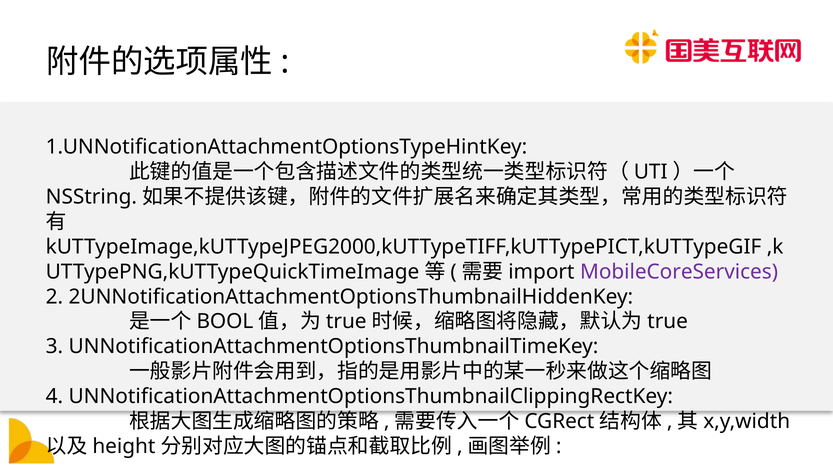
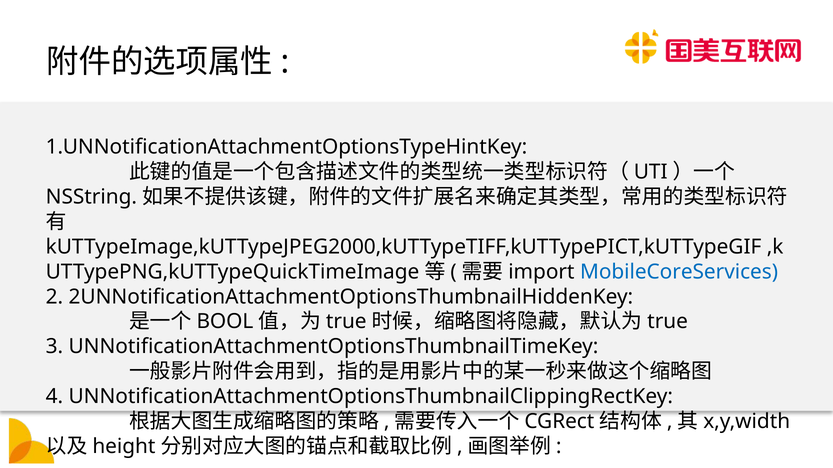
MobileCoreServices colour: purple -> blue (679, 272)
